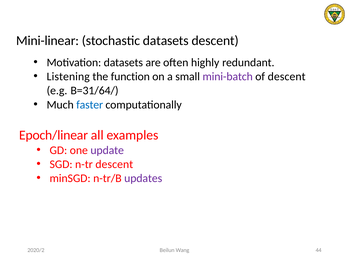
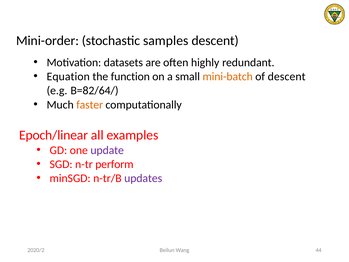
Mini-linear: Mini-linear -> Mini-order (48, 41)
stochastic datasets: datasets -> samples (166, 41)
Listening: Listening -> Equation (68, 76)
mini-batch colour: purple -> orange (228, 76)
B=31/64/: B=31/64/ -> B=82/64/ (95, 90)
faster colour: blue -> orange (90, 105)
n-tr descent: descent -> perform (114, 164)
